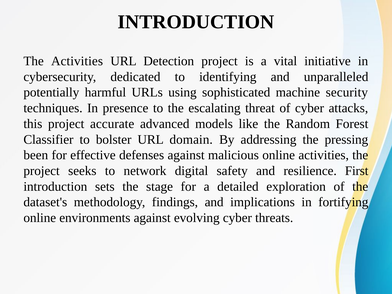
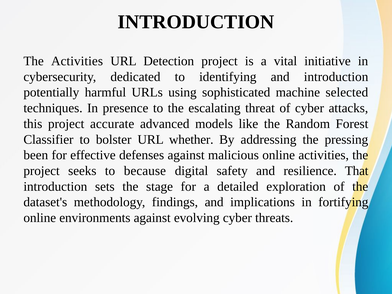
and unparalleled: unparalleled -> introduction (336, 77)
security: security -> selected (347, 92)
domain: domain -> whether (191, 139)
network: network -> because (145, 171)
First: First -> That (357, 171)
